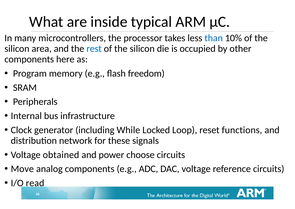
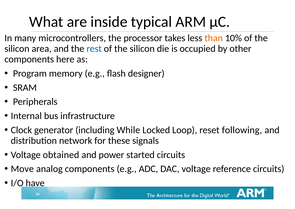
than colour: blue -> orange (214, 38)
freedom: freedom -> designer (146, 73)
functions: functions -> following (242, 130)
choose: choose -> started (141, 154)
read: read -> have (35, 183)
